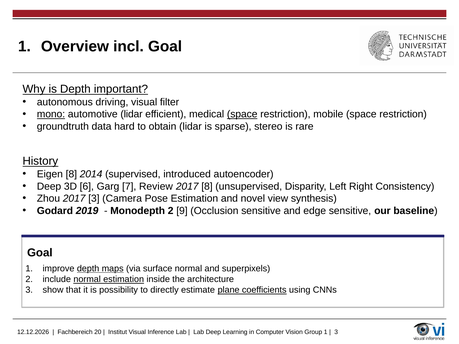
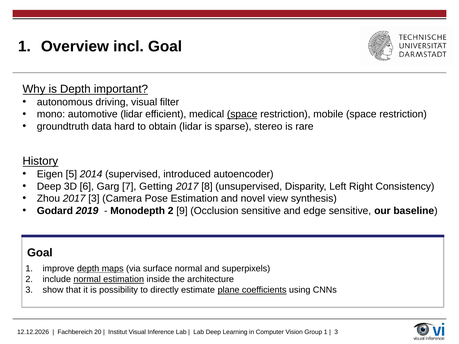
mono underline: present -> none (51, 114)
Eigen 8: 8 -> 5 (71, 174)
Review: Review -> Getting (156, 186)
